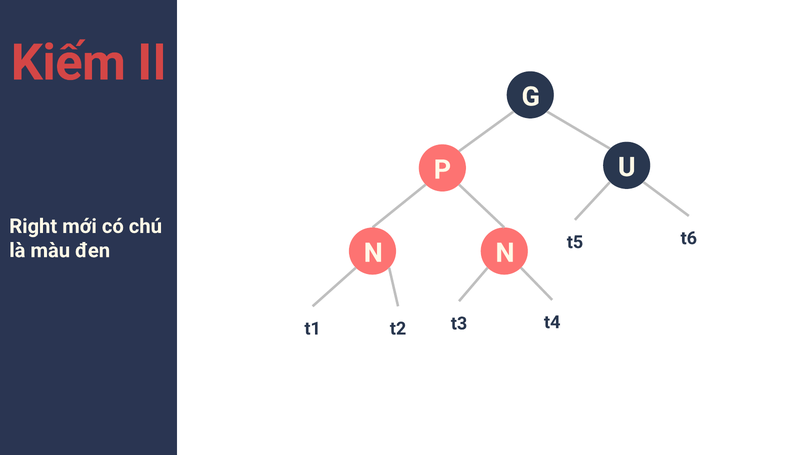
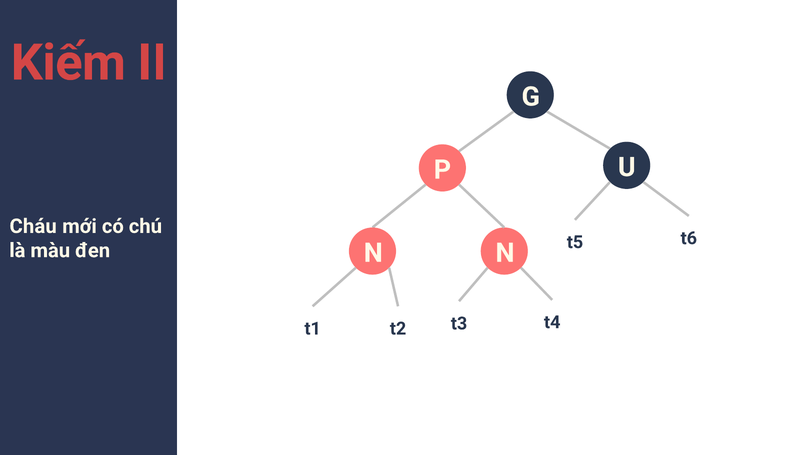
Right: Right -> Cháu (33, 226)
